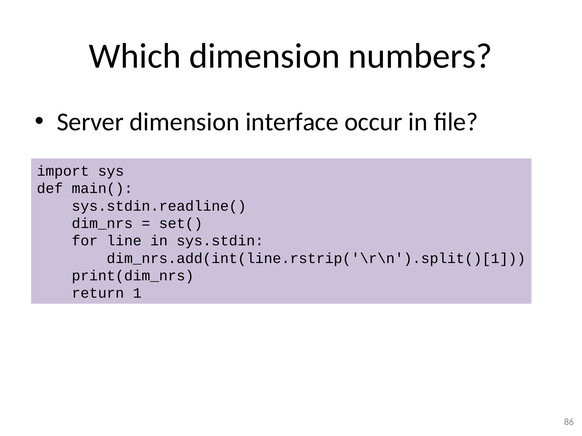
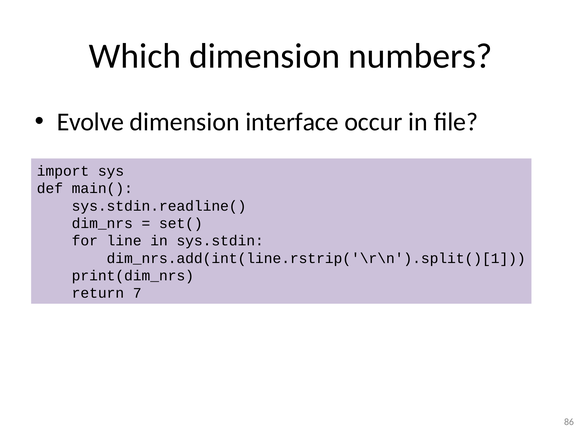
Server: Server -> Evolve (90, 122)
1: 1 -> 7 (137, 293)
